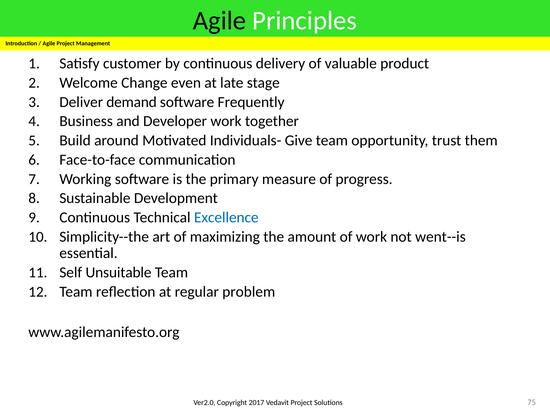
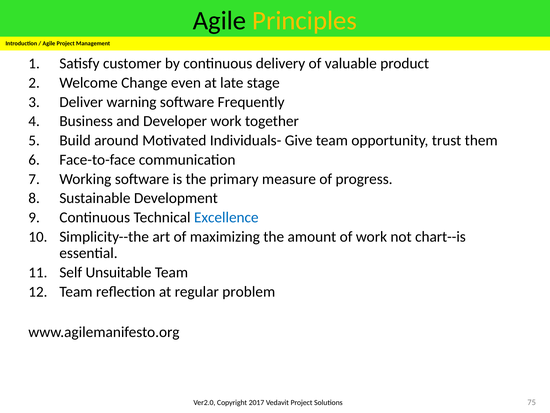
Principles colour: white -> yellow (305, 21)
demand: demand -> warning (132, 102)
went--is: went--is -> chart--is (440, 236)
